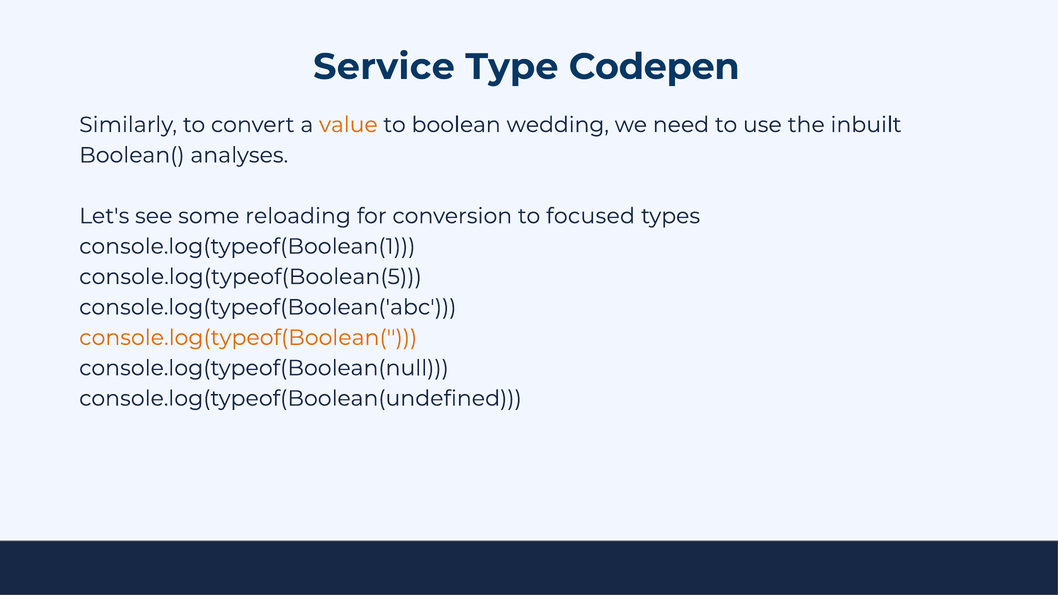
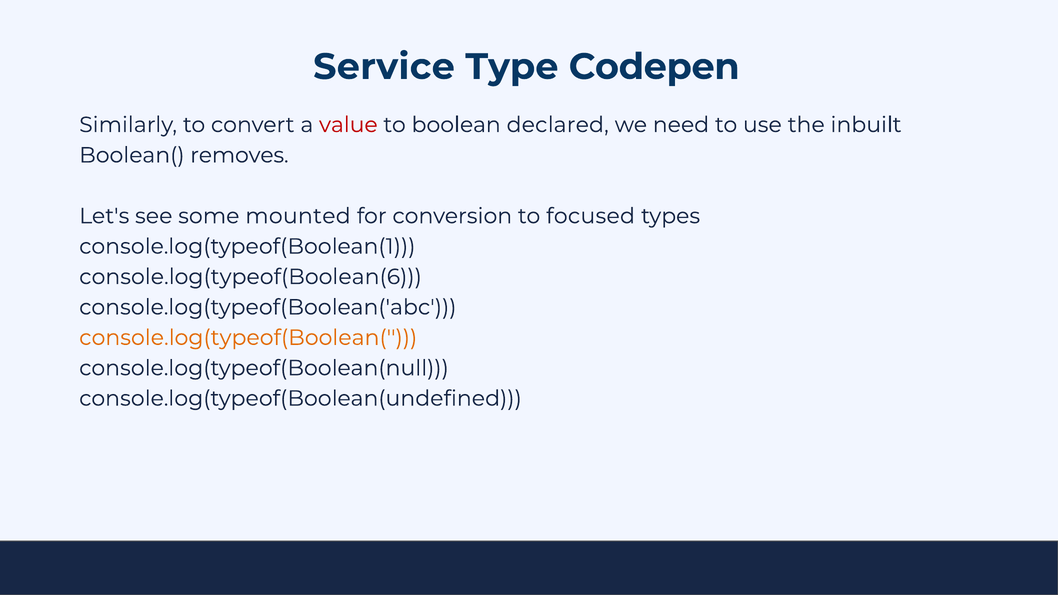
value colour: orange -> red (348, 125)
wedding: wedding -> declared (558, 125)
analyses: analyses -> removes (239, 155)
reloading: reloading -> mounted (298, 216)
console.log(typeof(Boolean(5: console.log(typeof(Boolean(5 -> console.log(typeof(Boolean(6 (251, 277)
